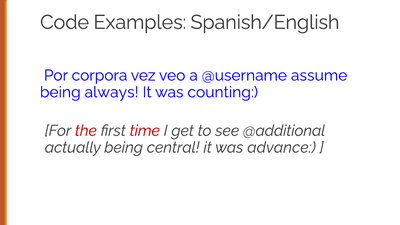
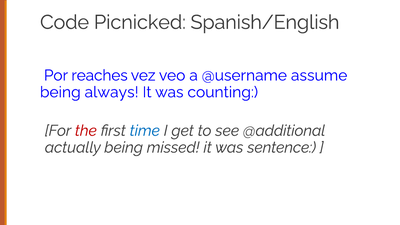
Examples: Examples -> Picnicked (140, 22)
corpora: corpora -> reaches (100, 75)
time colour: red -> blue (145, 131)
central: central -> missed (173, 147)
advance: advance -> sentence (282, 147)
